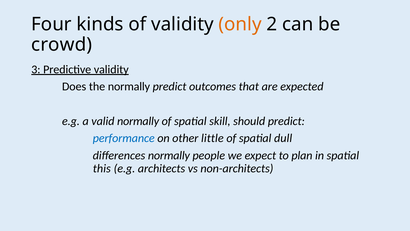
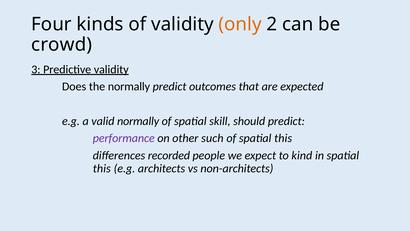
performance colour: blue -> purple (124, 138)
little: little -> such (212, 138)
of spatial dull: dull -> this (283, 138)
differences normally: normally -> recorded (169, 155)
plan: plan -> kind (302, 155)
